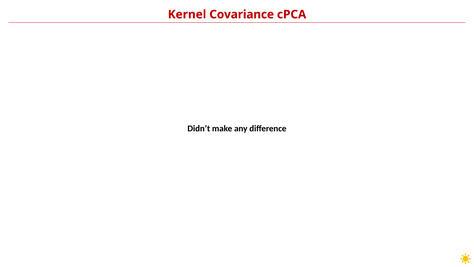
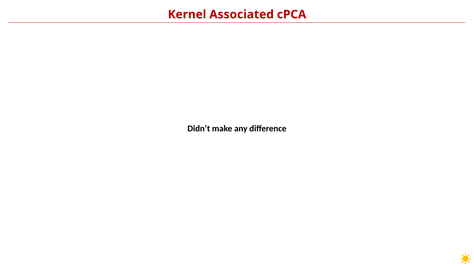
Covariance: Covariance -> Associated (242, 14)
